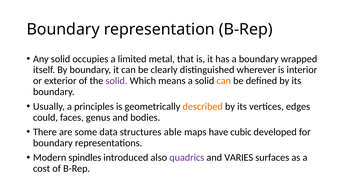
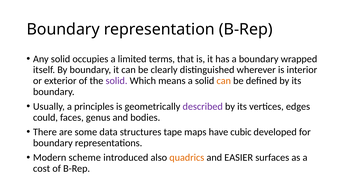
metal: metal -> terms (162, 59)
described colour: orange -> purple (203, 106)
able: able -> tape (173, 132)
spindles: spindles -> scheme (85, 157)
quadrics colour: purple -> orange (187, 157)
VARIES: VARIES -> EASIER (239, 157)
